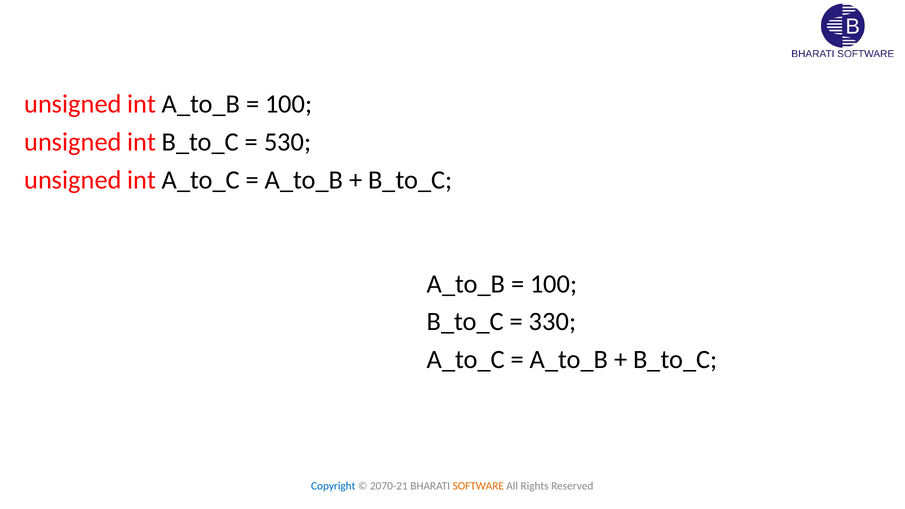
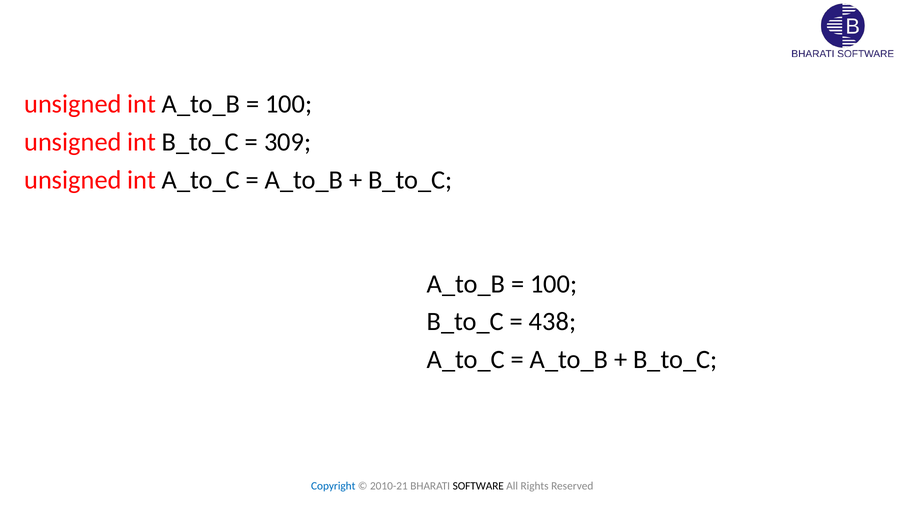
530: 530 -> 309 (288, 142)
330: 330 -> 438 (553, 322)
2070-21: 2070-21 -> 2010-21 (389, 486)
SOFTWARE colour: orange -> black (478, 486)
